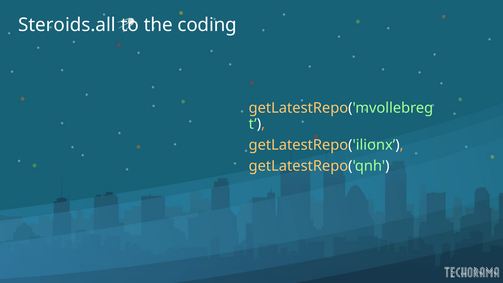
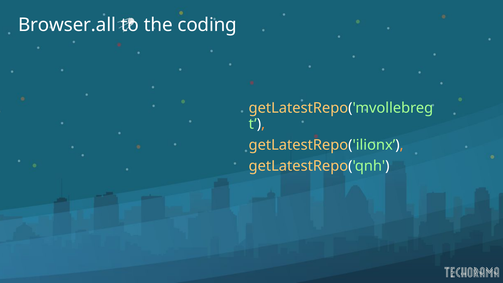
Steroids.all: Steroids.all -> Browser.all (67, 25)
